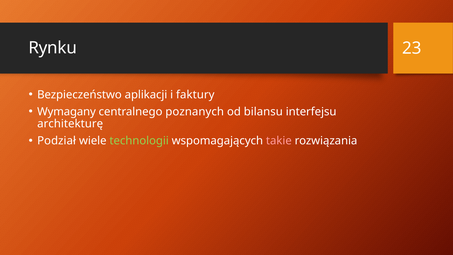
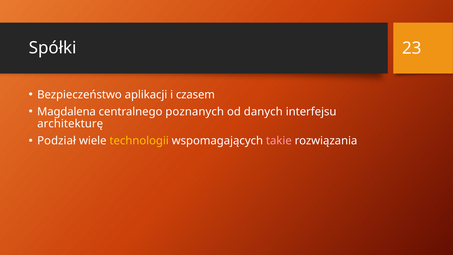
Rynku: Rynku -> Spółki (53, 48)
faktury: faktury -> czasem (195, 95)
Wymagany: Wymagany -> Magdalena (66, 112)
bilansu: bilansu -> danych (263, 112)
technologii colour: light green -> yellow (139, 141)
